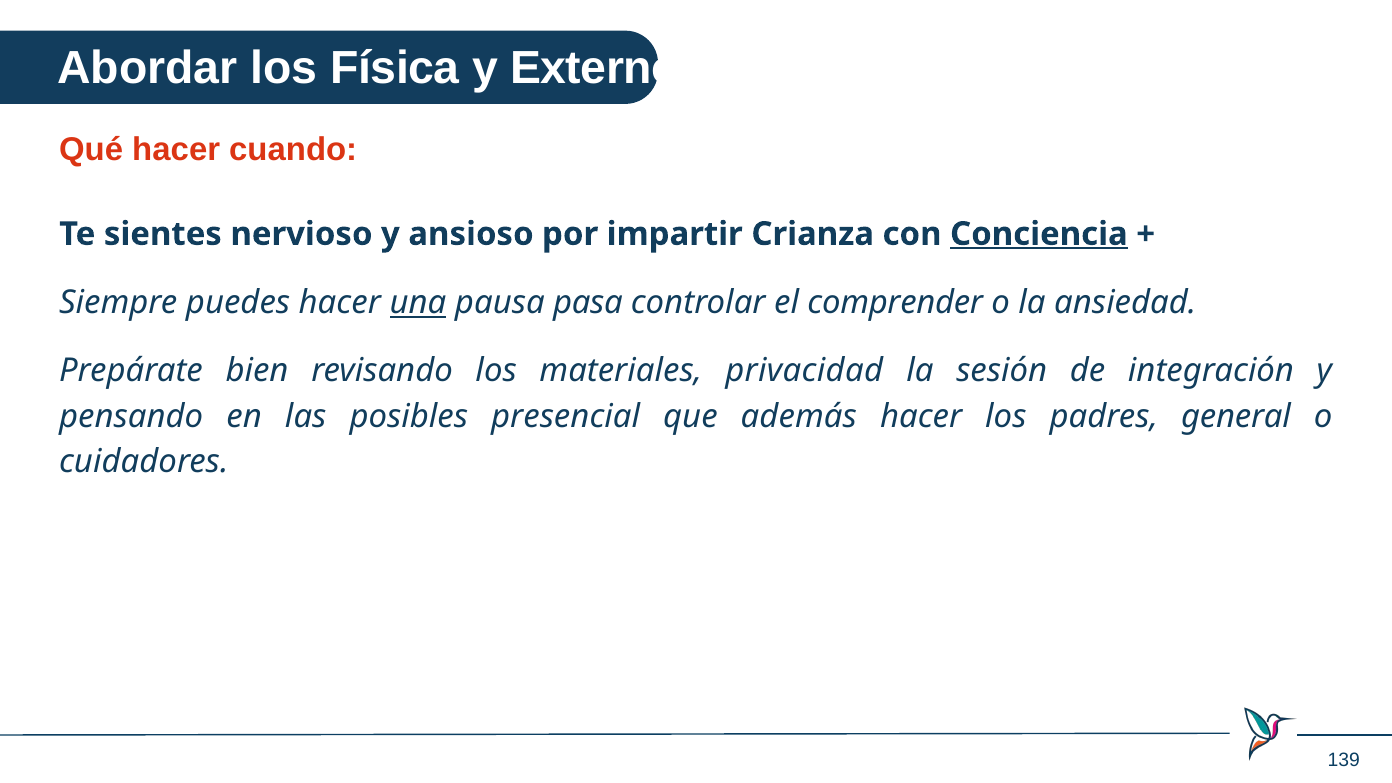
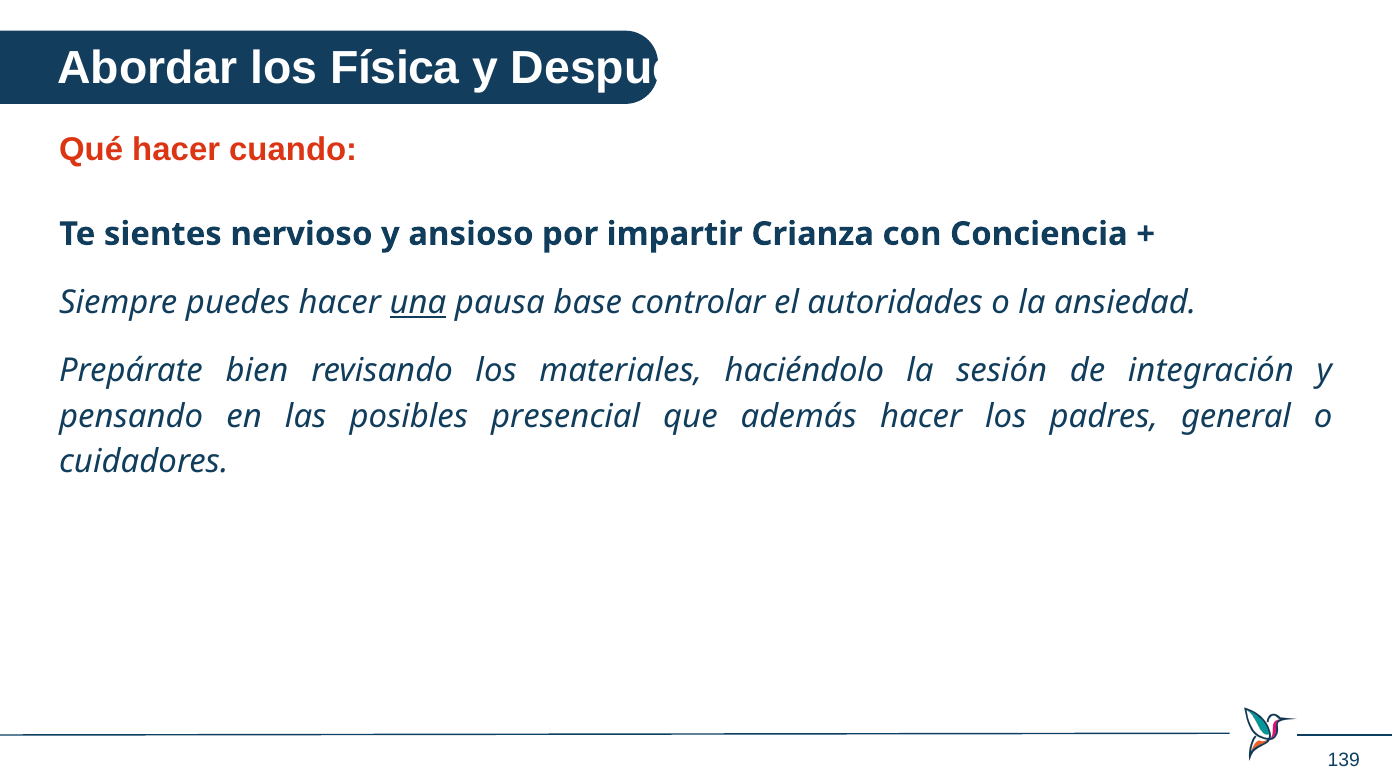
Externos: Externos -> Después (607, 68)
Conciencia underline: present -> none (1039, 234)
pasa: pasa -> base (588, 303)
comprender: comprender -> autoridades (895, 303)
privacidad: privacidad -> haciéndolo (804, 371)
